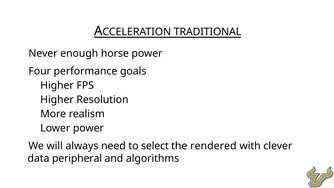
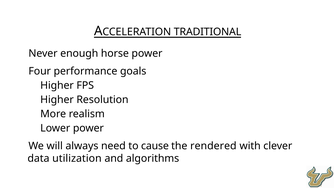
select: select -> cause (155, 146)
peripheral: peripheral -> utilization (77, 158)
